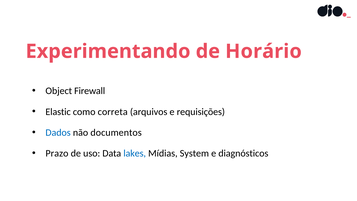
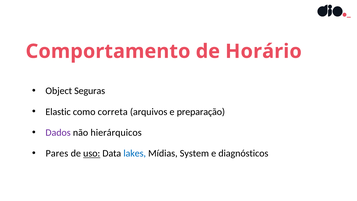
Experimentando: Experimentando -> Comportamento (108, 51)
Firewall: Firewall -> Seguras (90, 91)
requisições: requisições -> preparação (201, 112)
Dados colour: blue -> purple (58, 132)
documentos: documentos -> hierárquicos (116, 132)
Prazo: Prazo -> Pares (57, 153)
uso underline: none -> present (92, 153)
